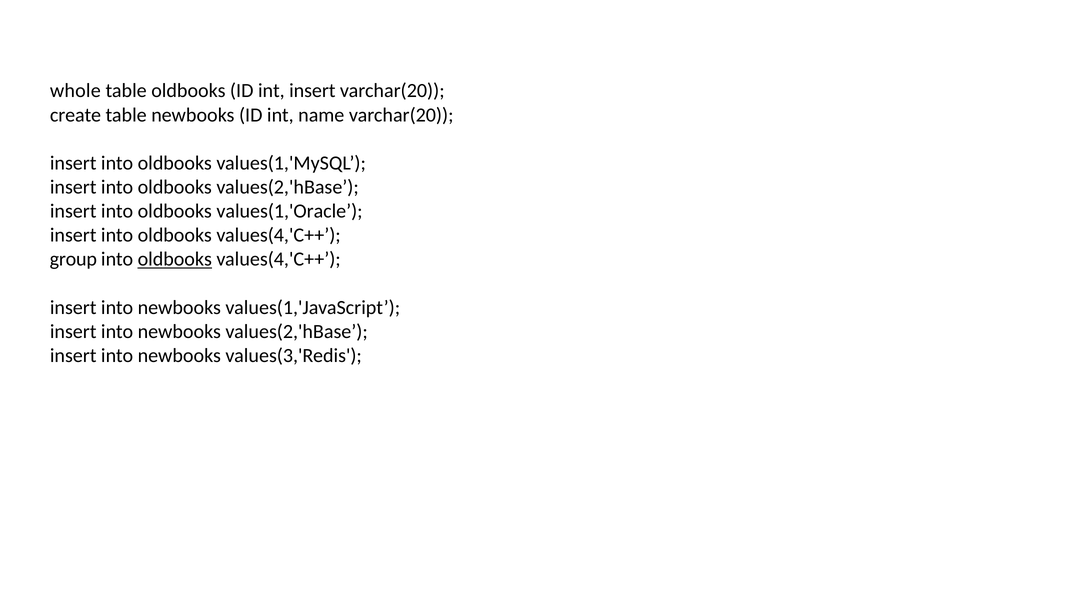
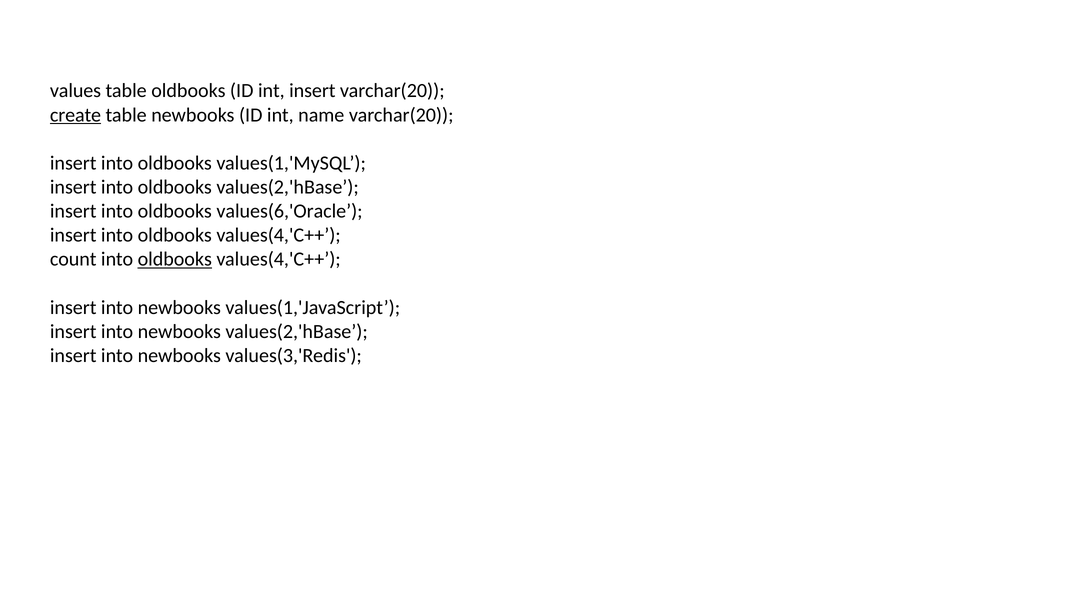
whole: whole -> values (75, 91)
create underline: none -> present (76, 115)
values(1,'Oracle: values(1,'Oracle -> values(6,'Oracle (289, 211)
group: group -> count (73, 260)
